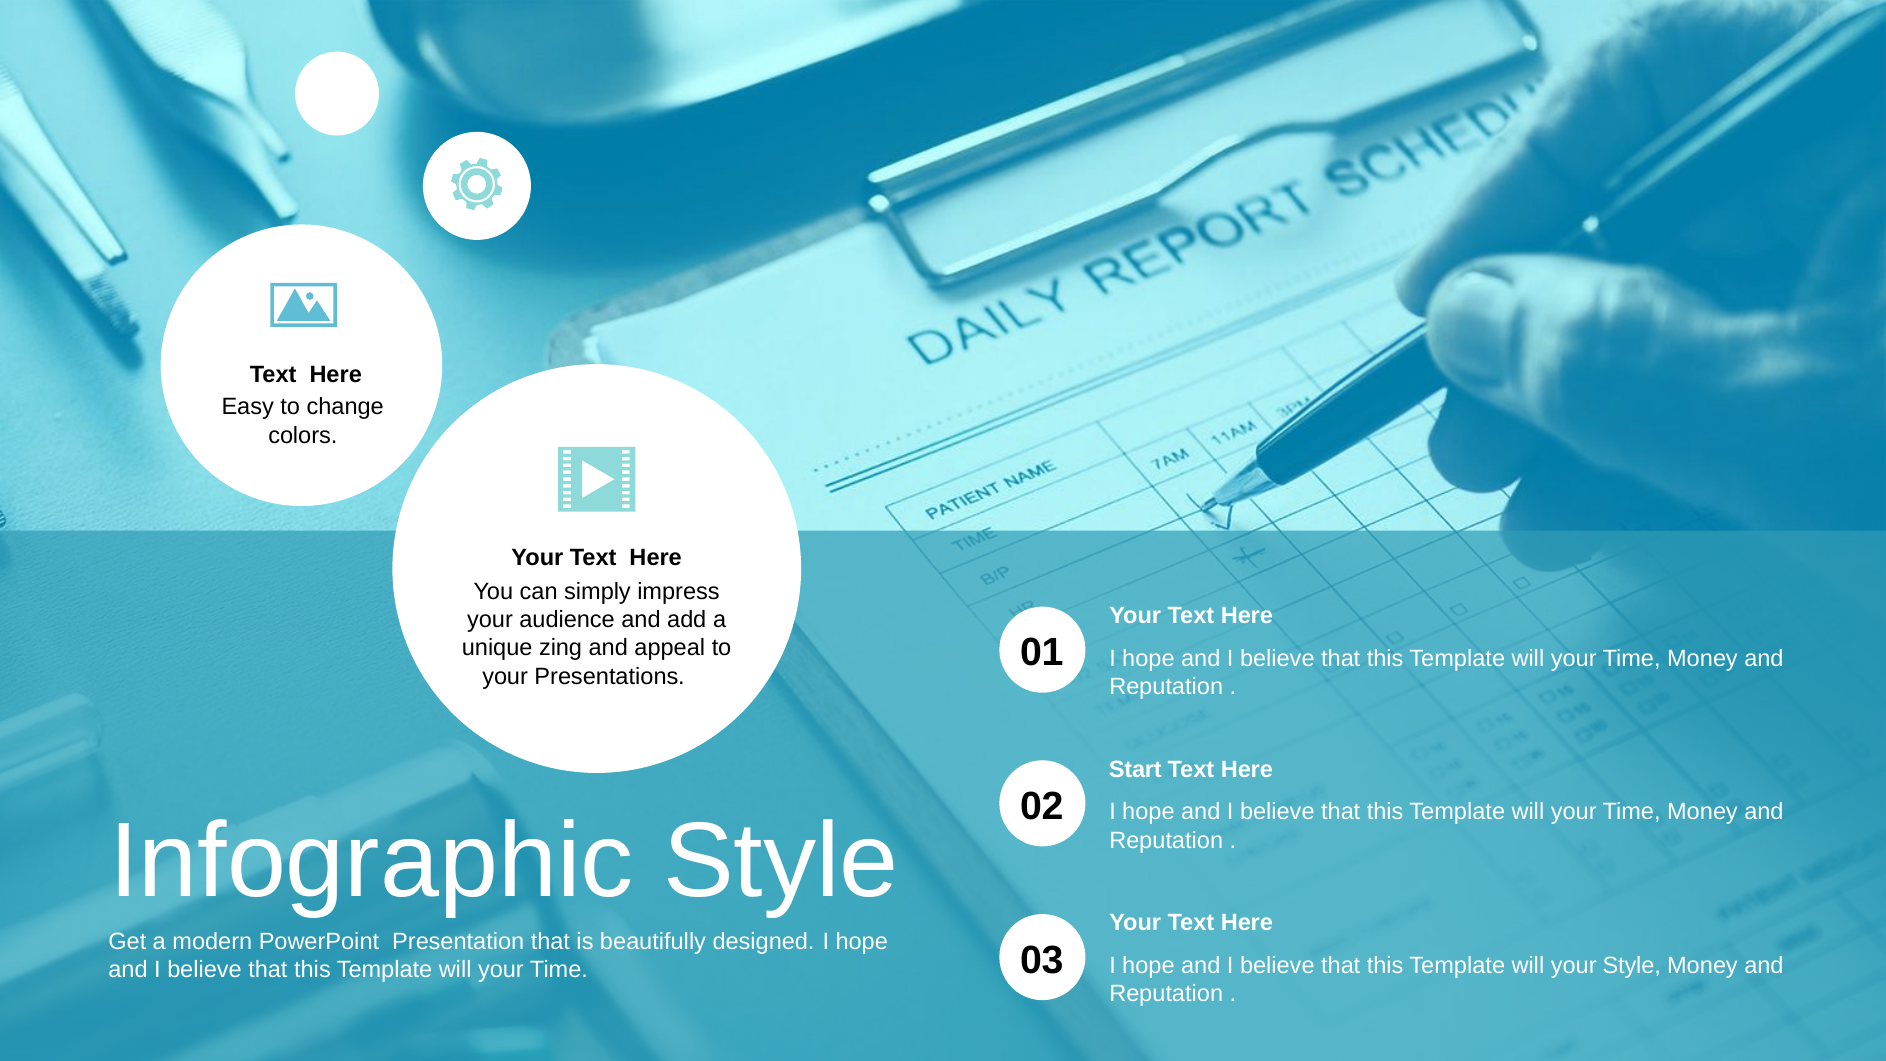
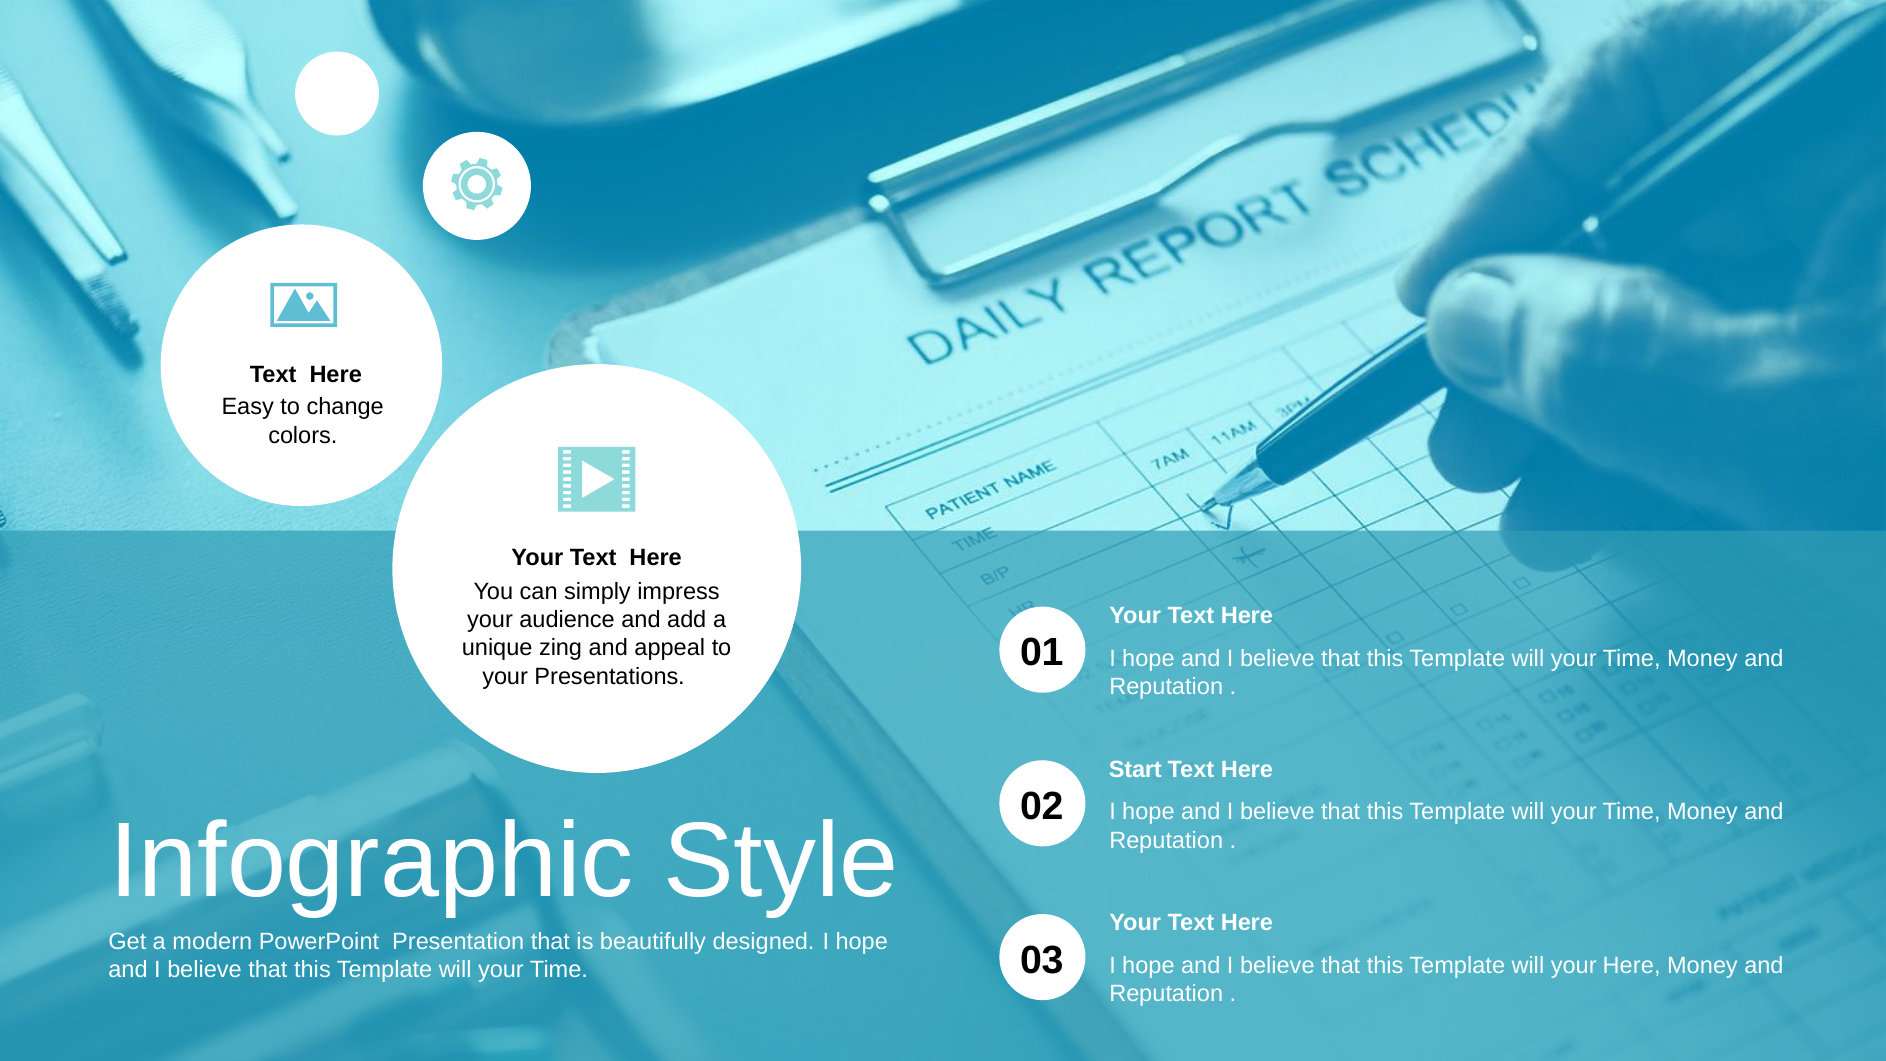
your Style: Style -> Here (1632, 966)
